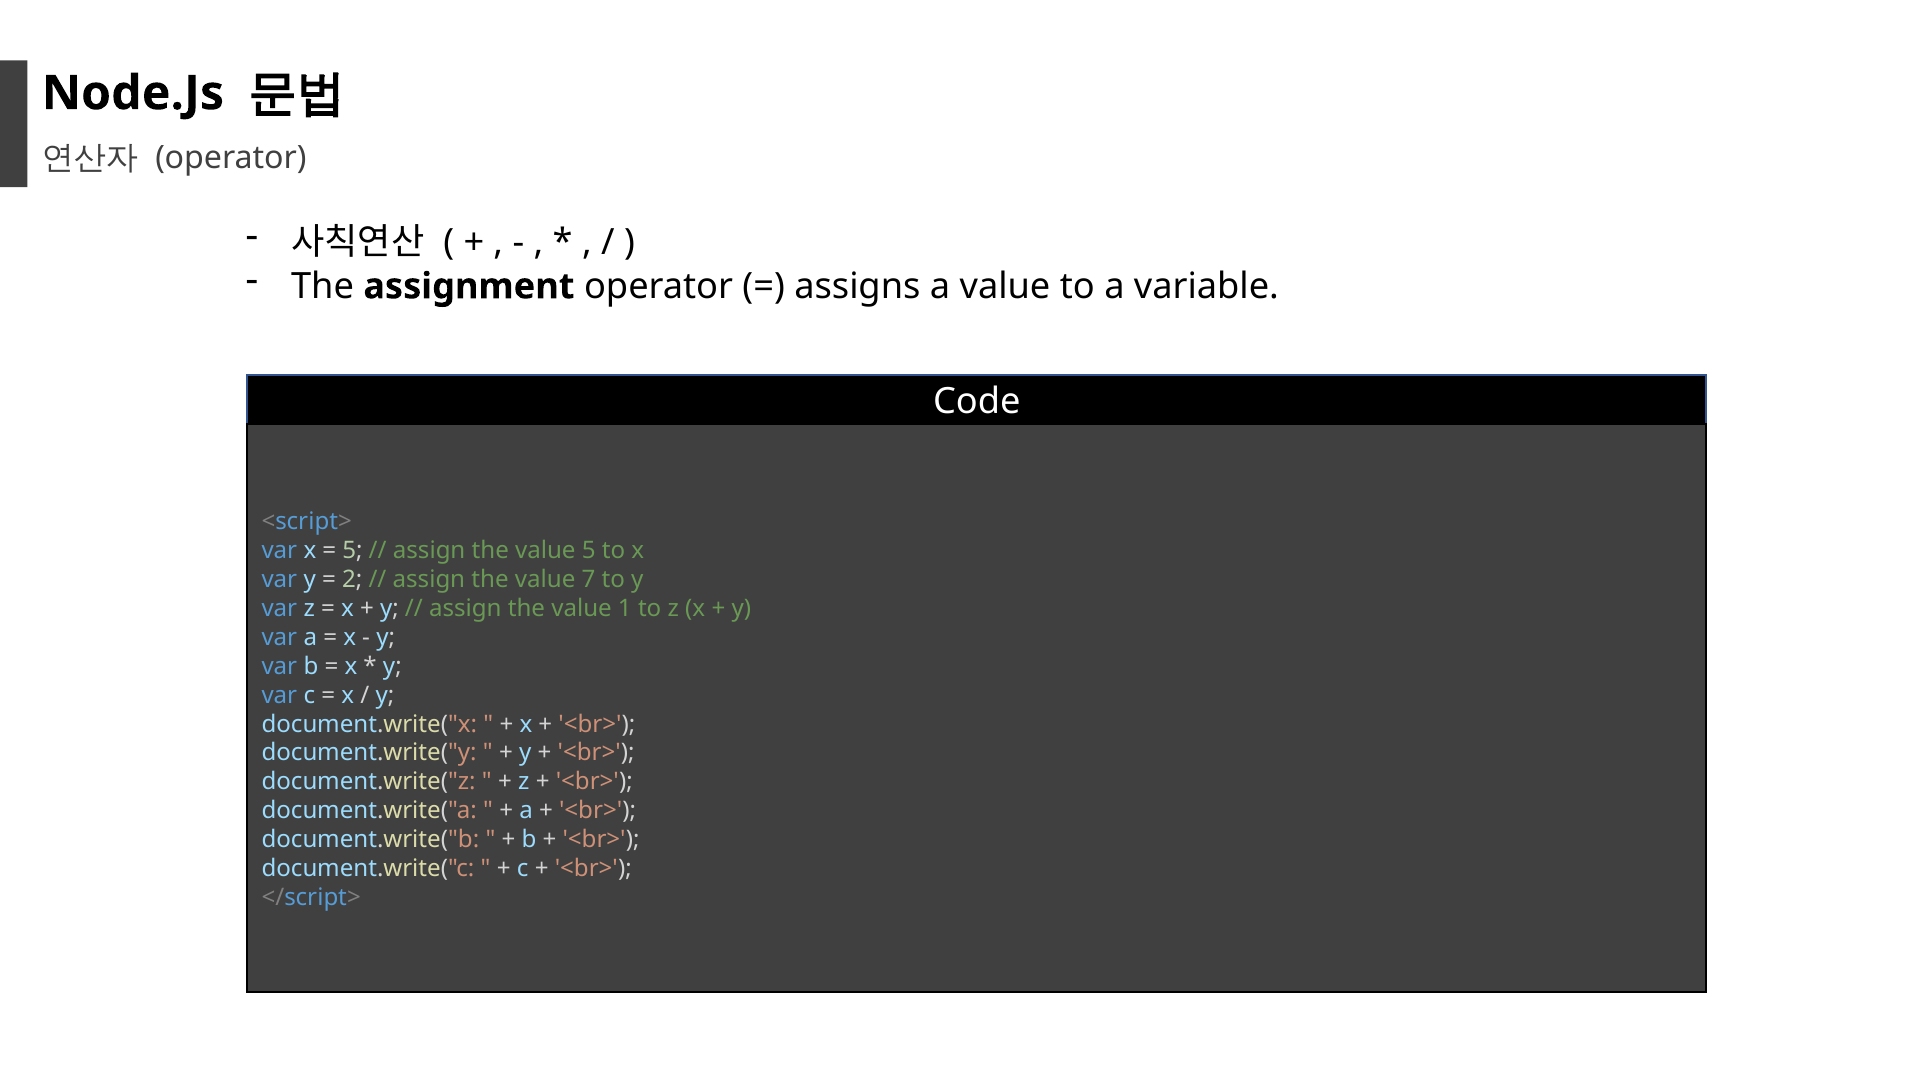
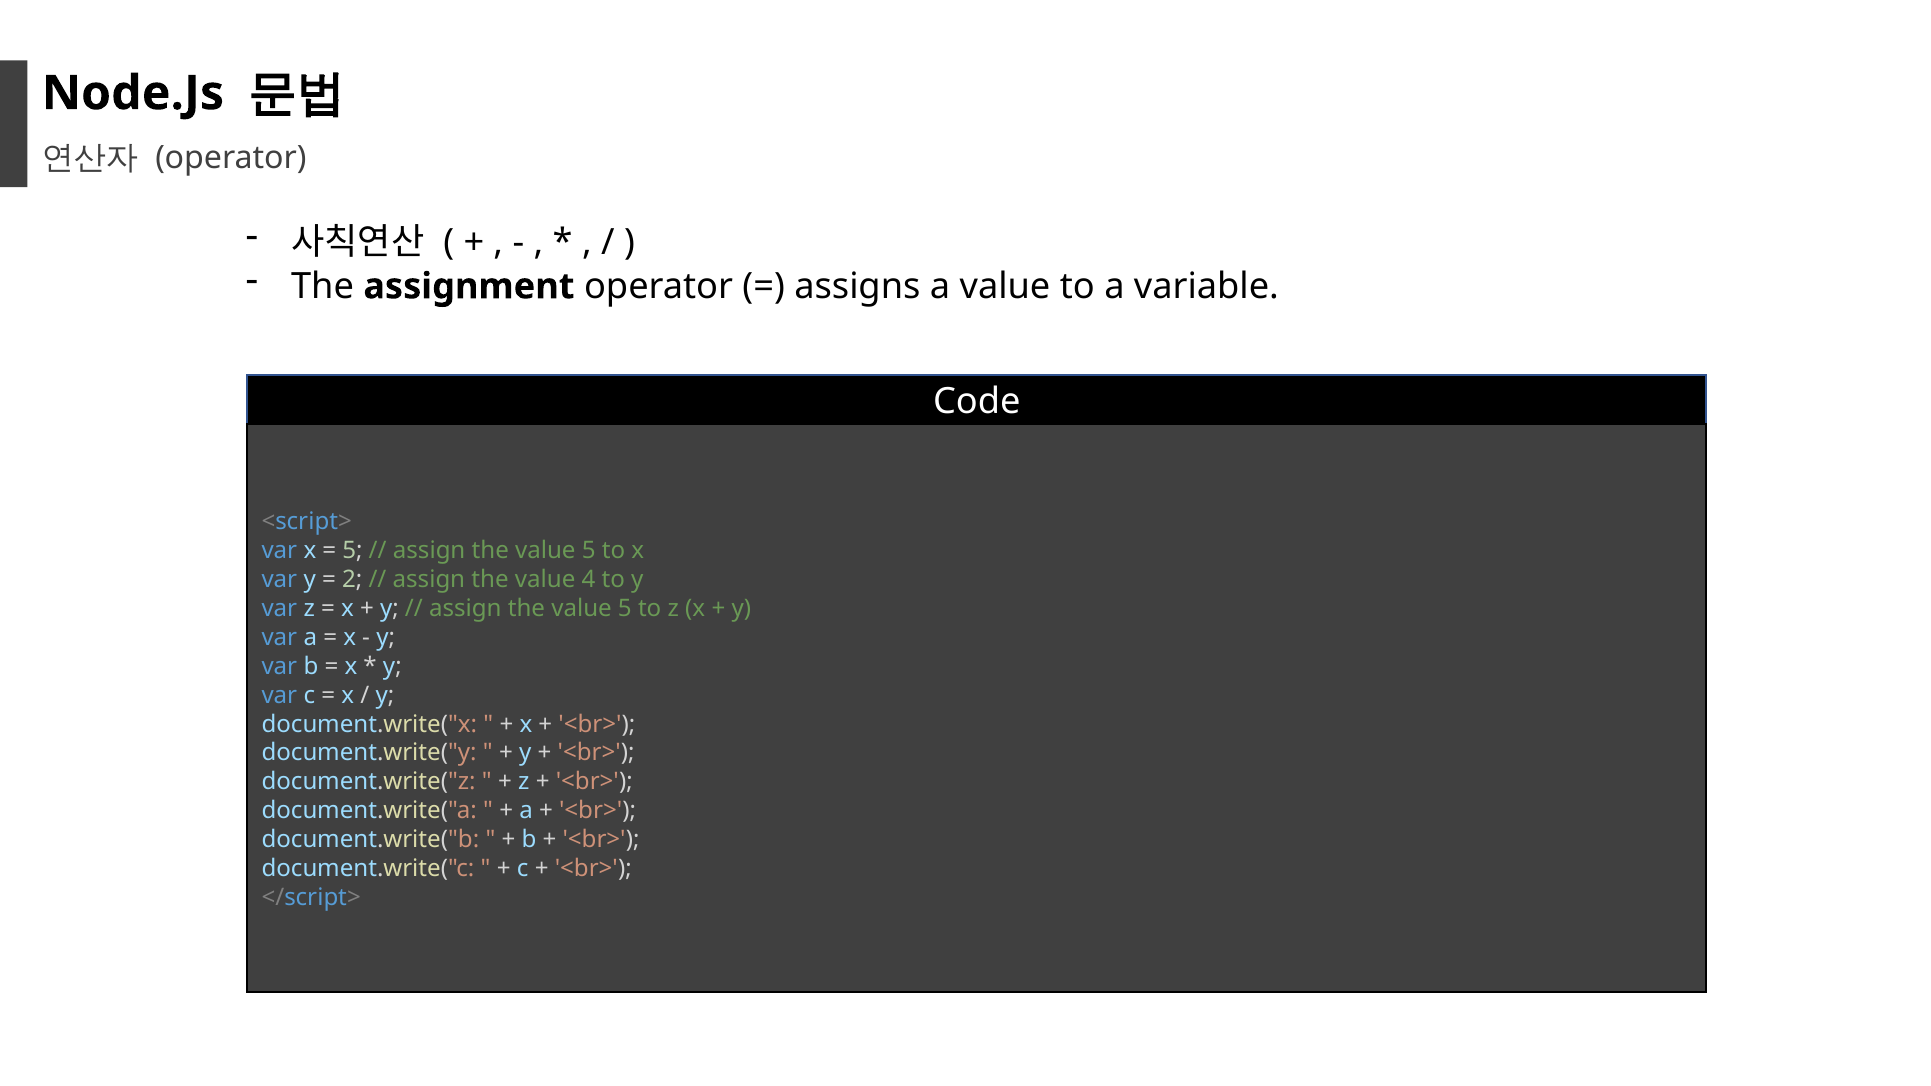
7: 7 -> 4 (588, 579)
1: 1 -> 5 (625, 608)
